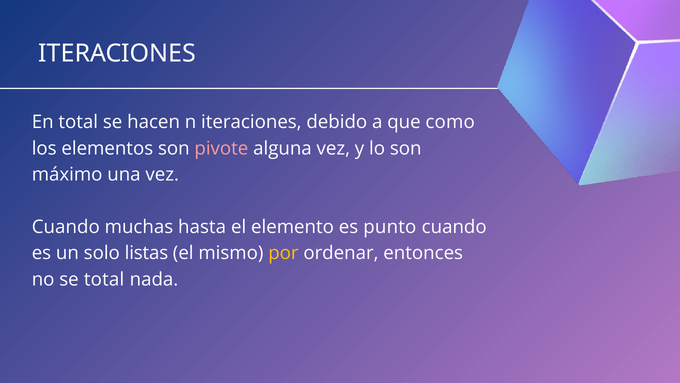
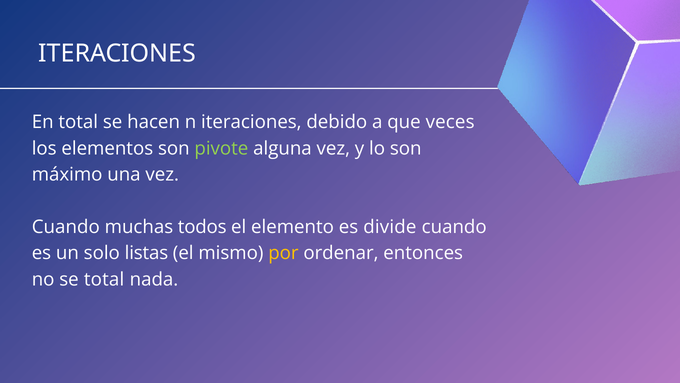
como: como -> veces (450, 122)
pivote colour: pink -> light green (221, 148)
hasta: hasta -> todos (202, 227)
punto: punto -> divide (390, 227)
